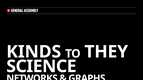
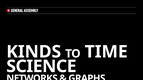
THEY: THEY -> TIME (106, 52)
